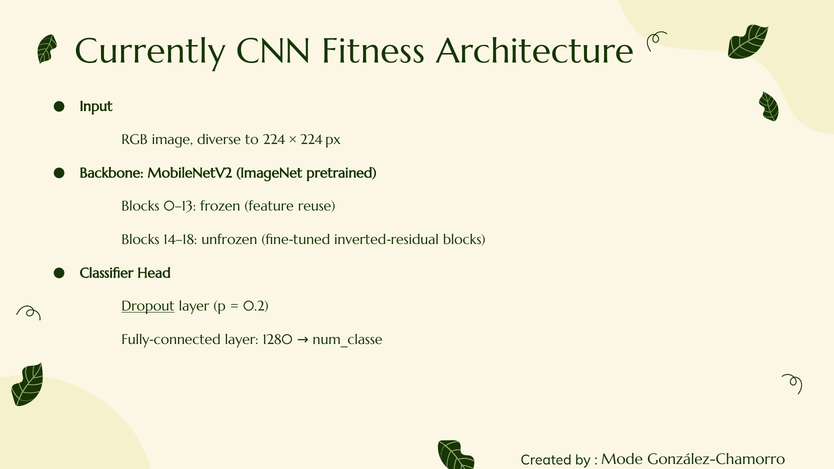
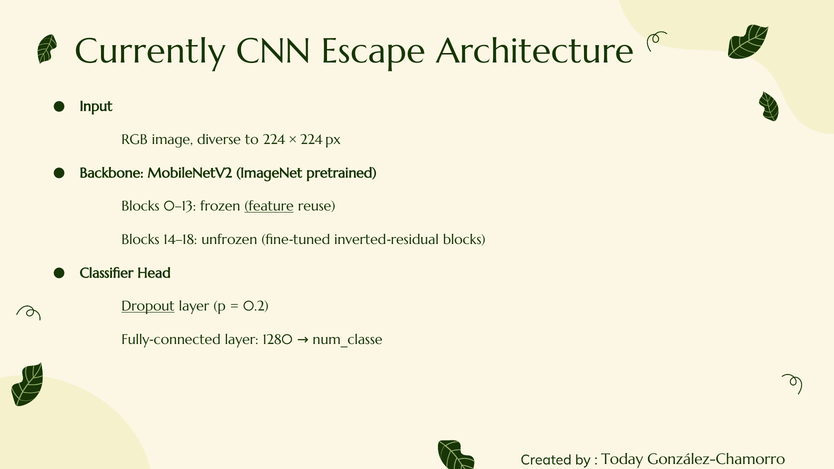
Fitness: Fitness -> Escape (373, 51)
feature underline: none -> present (269, 206)
Mode: Mode -> Today (622, 460)
